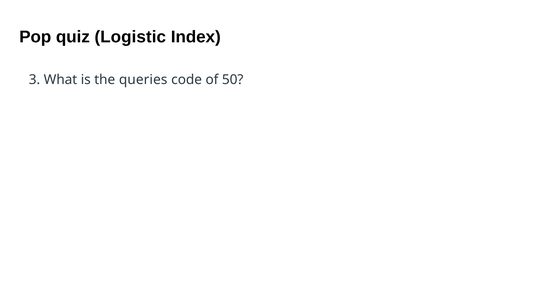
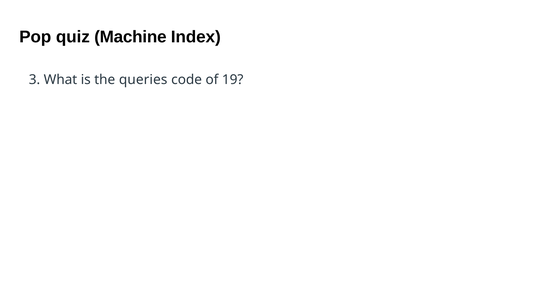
Logistic: Logistic -> Machine (130, 37)
50: 50 -> 19 (233, 80)
